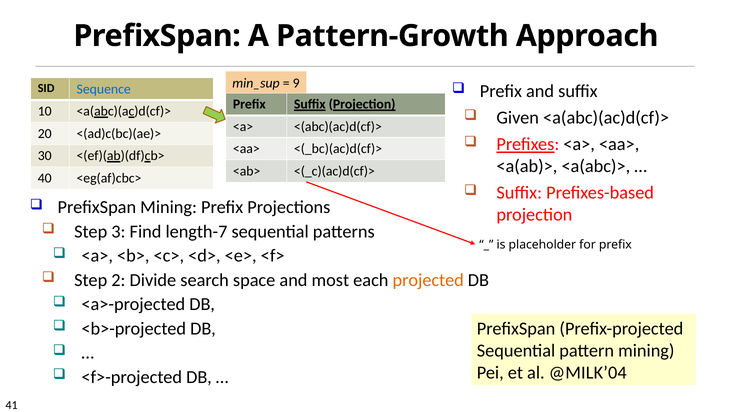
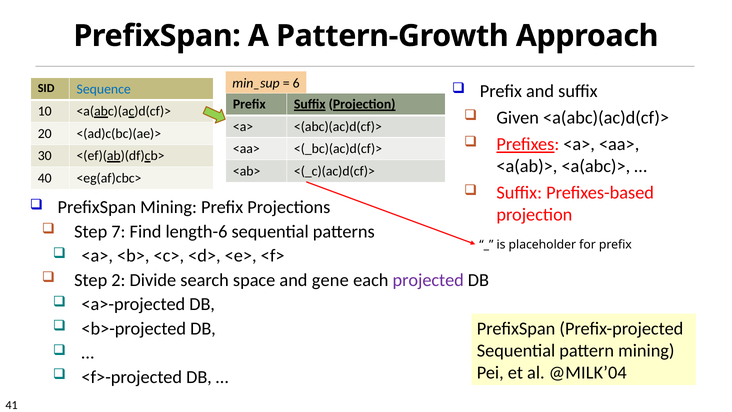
9: 9 -> 6 (296, 83)
3: 3 -> 7 (118, 231)
length-7: length-7 -> length-6 (196, 231)
most: most -> gene (330, 280)
projected colour: orange -> purple (428, 280)
